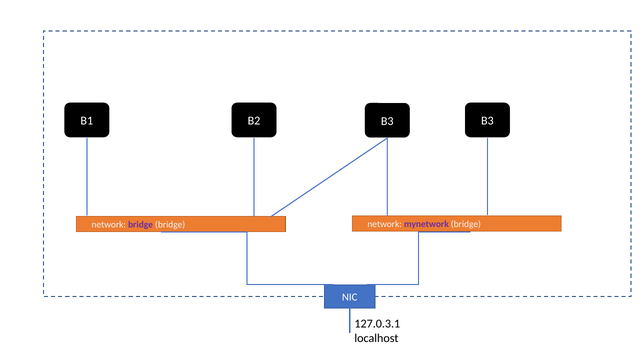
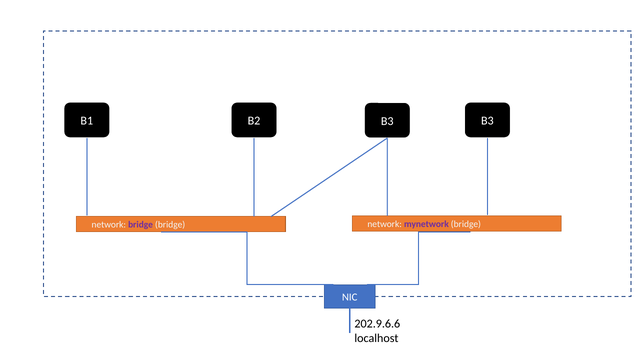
127.0.3.1: 127.0.3.1 -> 202.9.6.6 (377, 324)
